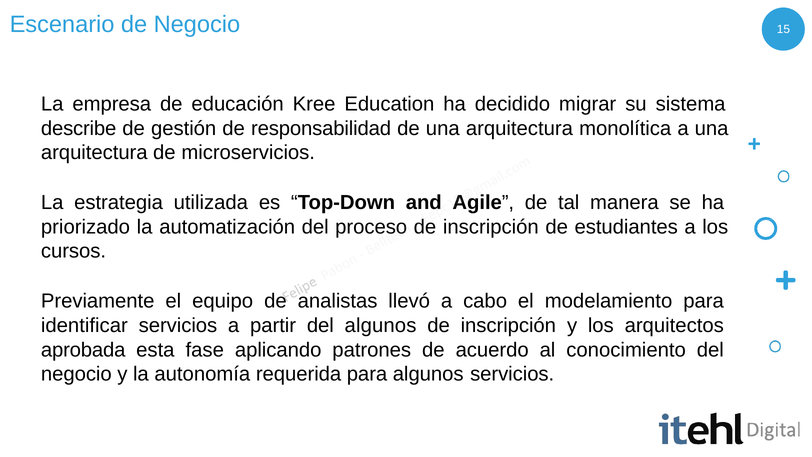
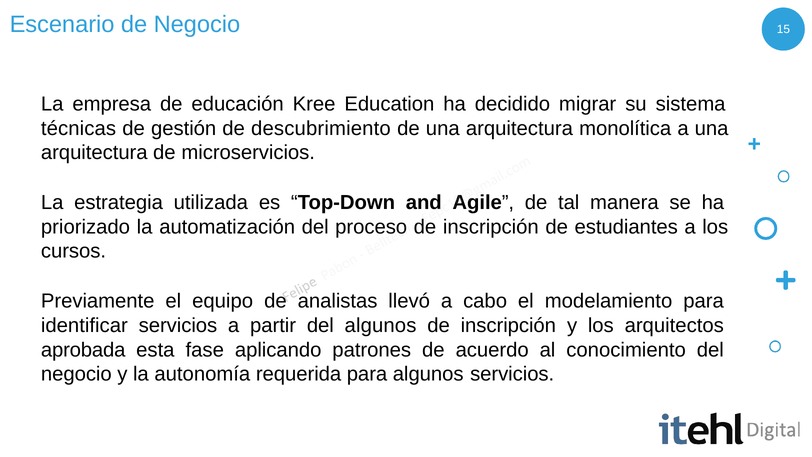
describe: describe -> técnicas (79, 128)
responsabilidad: responsabilidad -> descubrimiento (321, 128)
